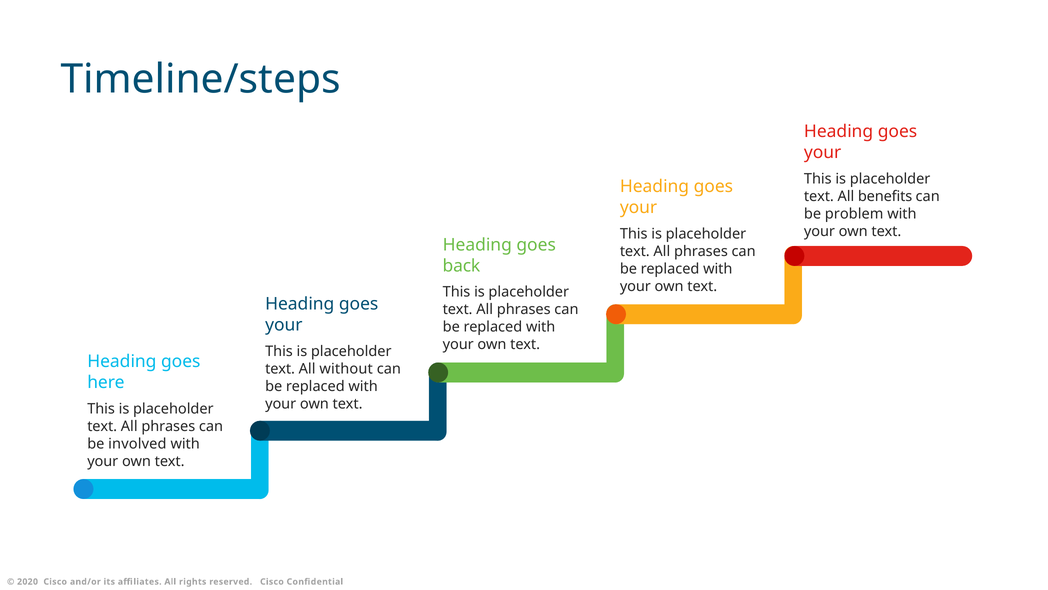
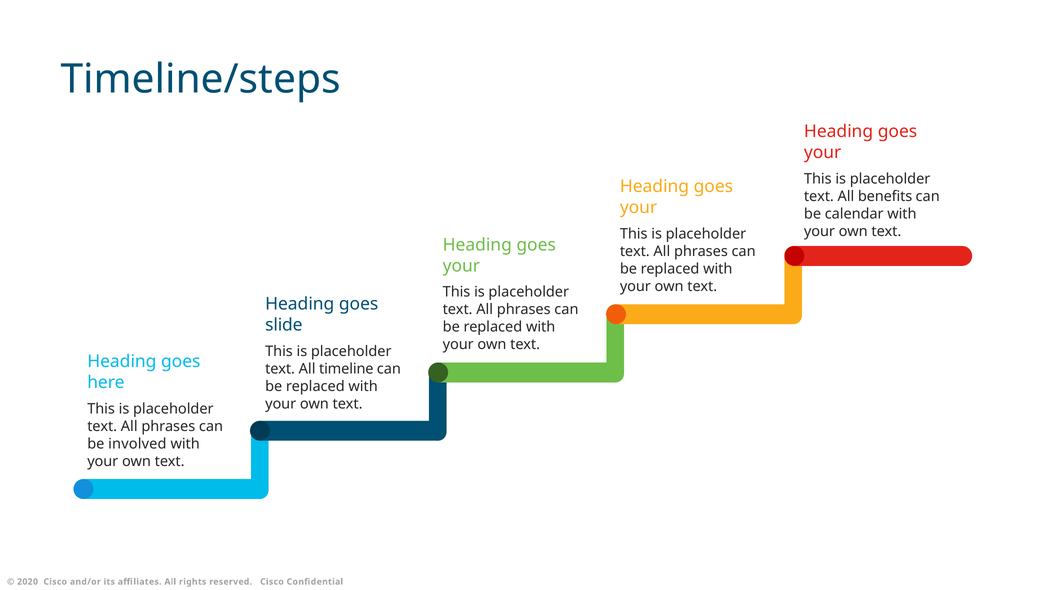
problem: problem -> calendar (854, 214)
back: back -> your (461, 266)
your: your -> slide (284, 325)
without: without -> timeline (346, 368)
